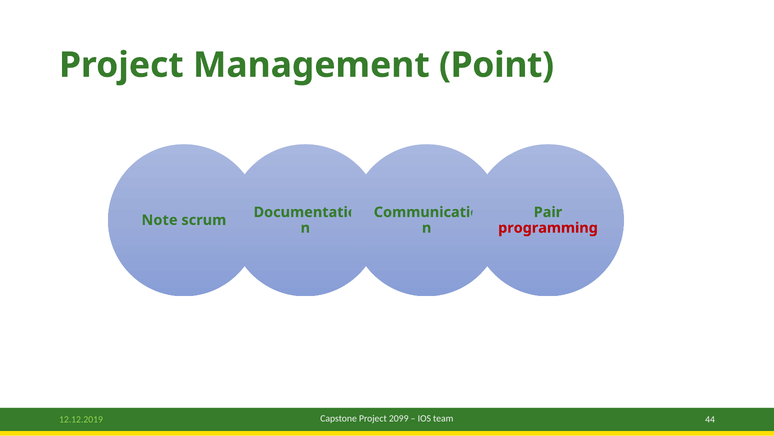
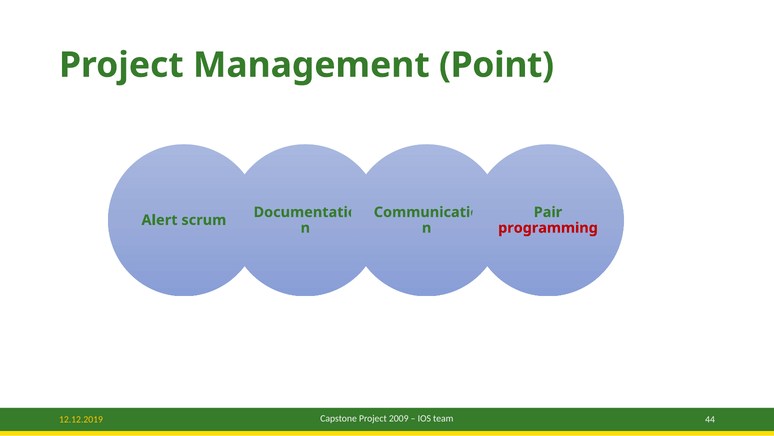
Note: Note -> Alert (160, 220)
2099: 2099 -> 2009 (399, 418)
12.12.2019 colour: light green -> yellow (81, 419)
